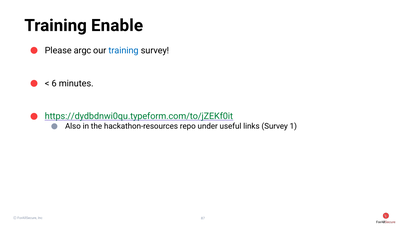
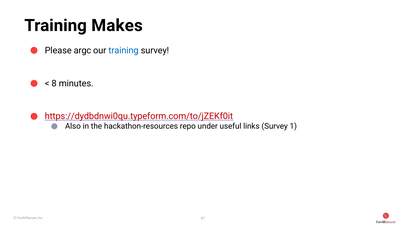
Enable: Enable -> Makes (117, 26)
6: 6 -> 8 (54, 84)
https://dydbdnwi0qu.typeform.com/to/jZEKf0it colour: green -> red (139, 116)
